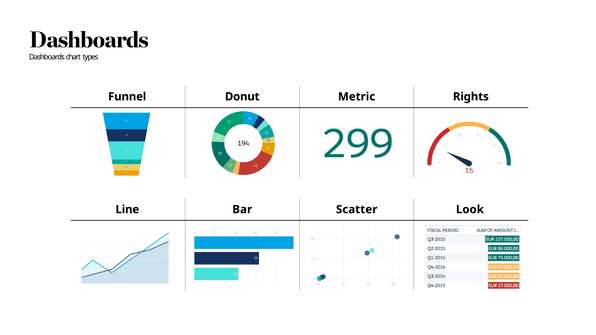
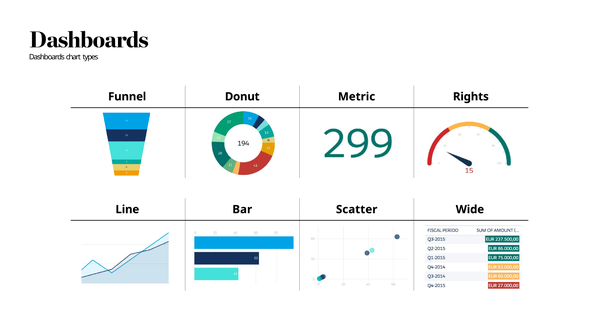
Look: Look -> Wide (470, 210)
